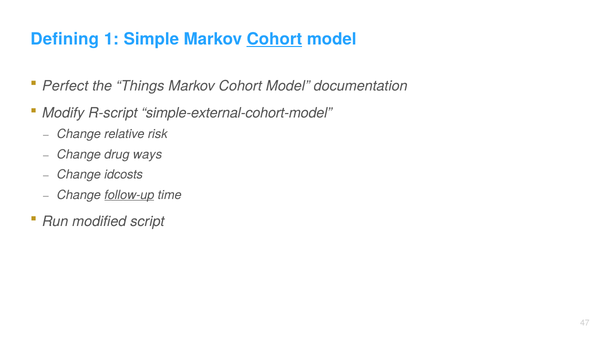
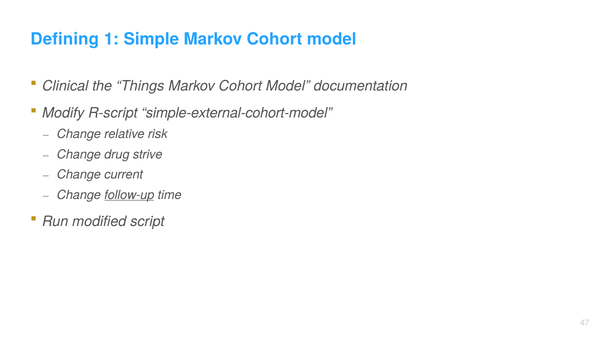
Cohort underline: present -> none (274, 39)
Perfect: Perfect -> Clinical (65, 86)
ways: ways -> strive (148, 154)
idcosts: idcosts -> current (124, 175)
